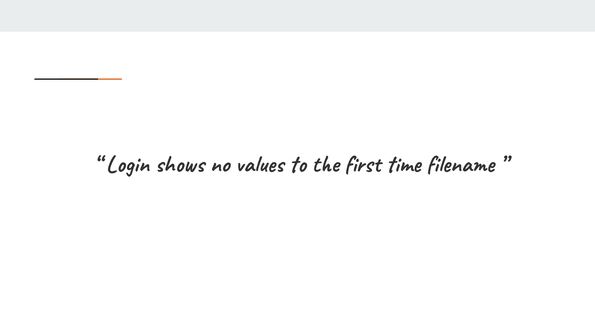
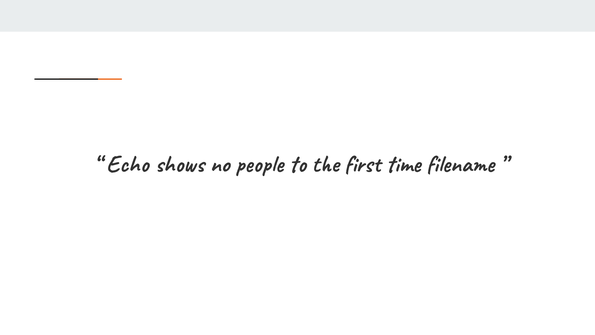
Login: Login -> Echo (127, 164)
values: values -> people (259, 164)
